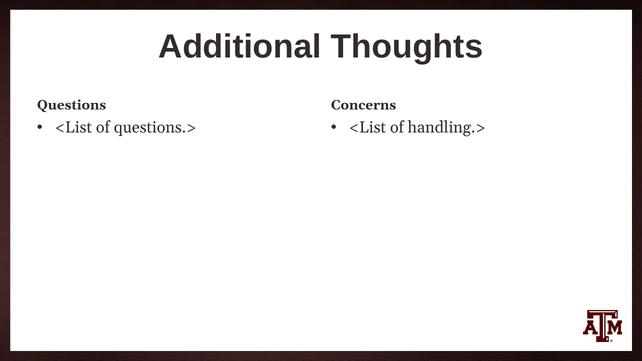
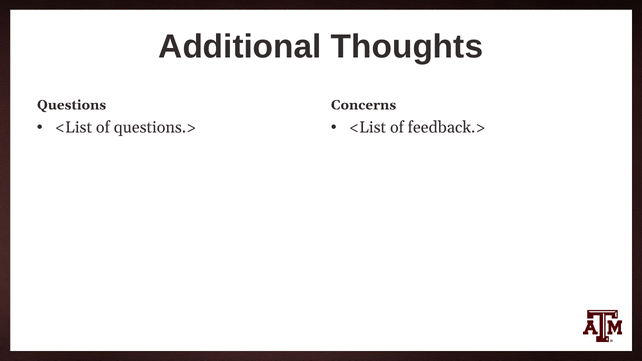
handling.>: handling.> -> feedback.> (447, 128)
